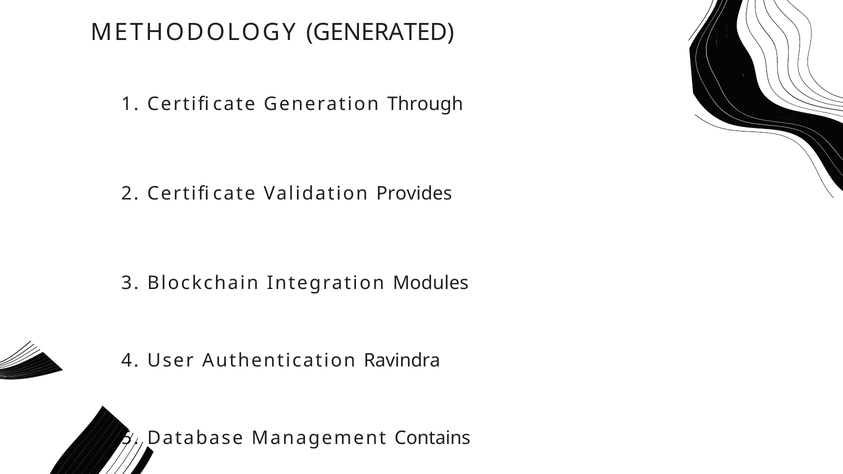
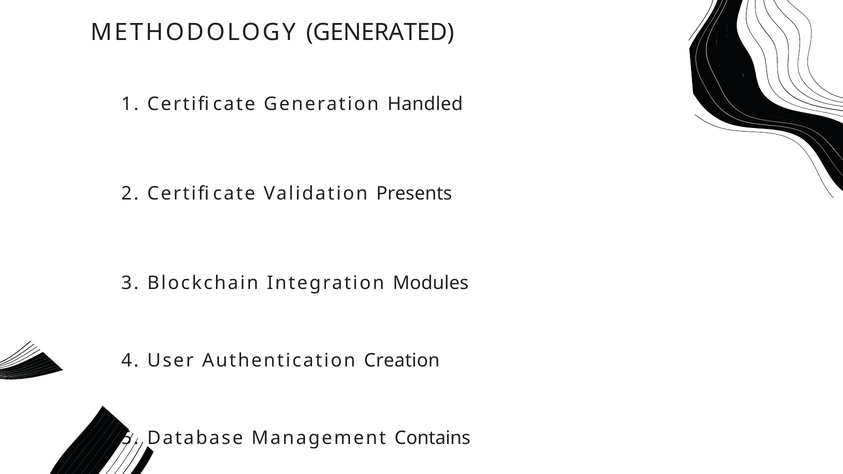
Through: Through -> Handled (425, 104)
Provides: Provides -> Presents (414, 194)
Ravindra: Ravindra -> Creation (402, 361)
